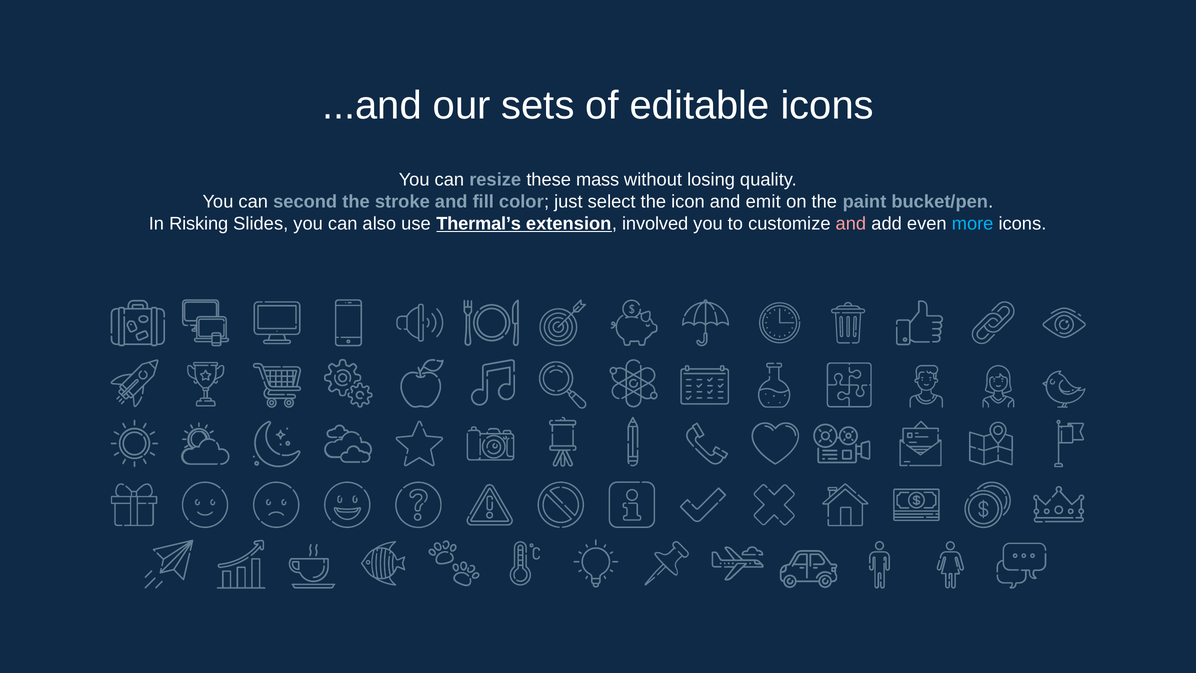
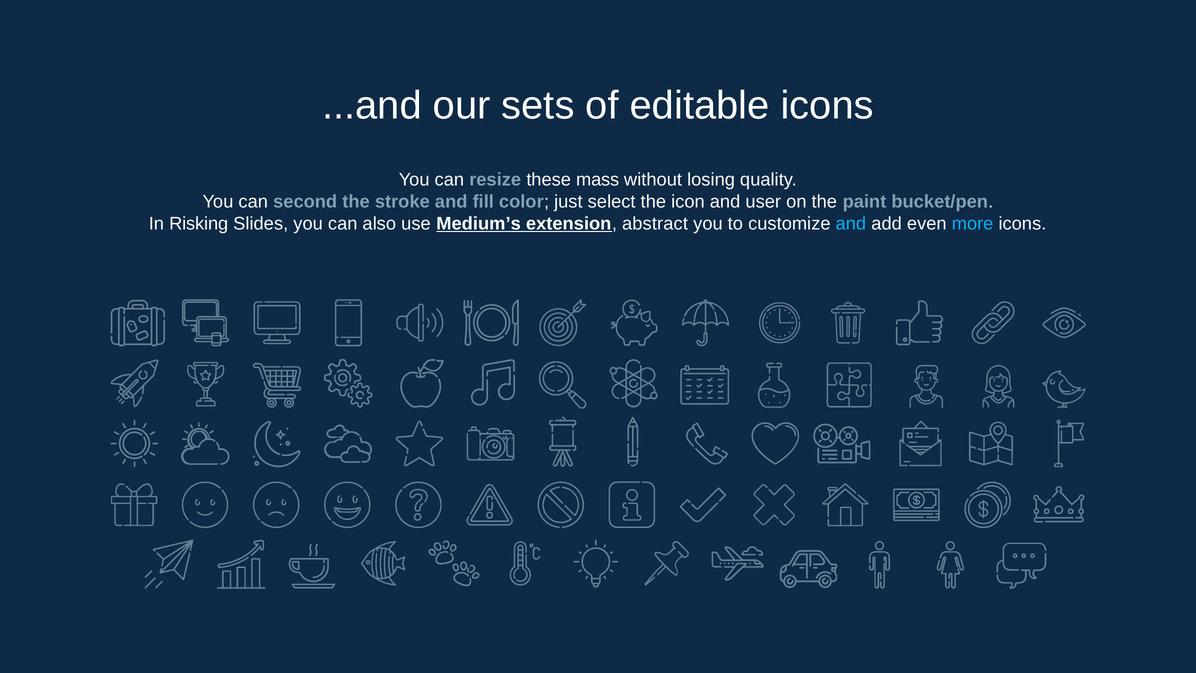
emit: emit -> user (763, 202)
Thermal’s: Thermal’s -> Medium’s (479, 223)
involved: involved -> abstract (655, 223)
and colour: pink -> light blue (851, 223)
